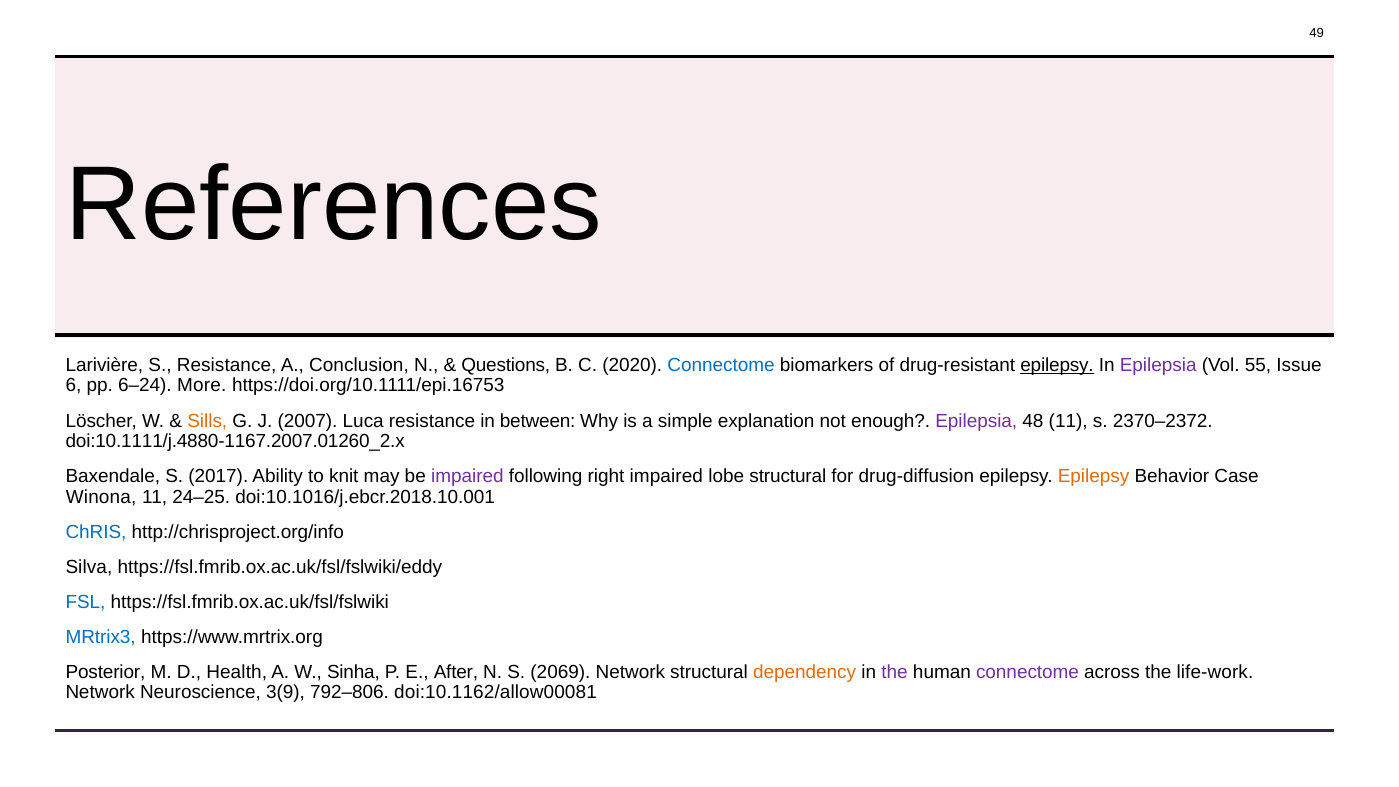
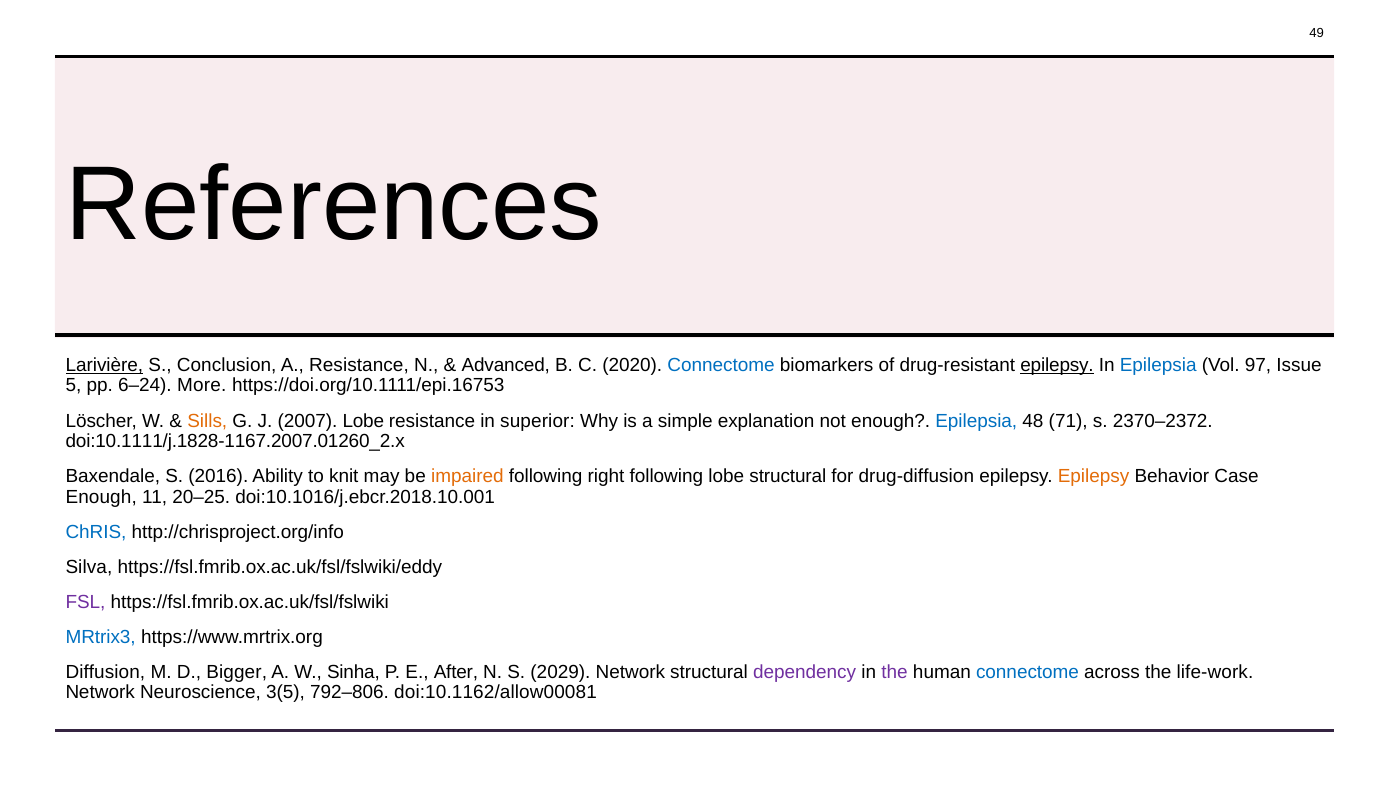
Larivière underline: none -> present (104, 365)
S Resistance: Resistance -> Conclusion (227, 365)
A Conclusion: Conclusion -> Resistance (359, 365)
Questions: Questions -> Advanced (506, 365)
Epilepsia colour: purple -> blue (1158, 365)
55: 55 -> 97 (1258, 365)
6: 6 -> 5 (73, 386)
2007 Luca: Luca -> Lobe (363, 421)
between: between -> superior (538, 421)
Epilepsia colour: purple -> blue (976, 421)
48 11: 11 -> 71 (1068, 421)
doi:10.1111/j.4880-1167.2007.01260_2.x: doi:10.1111/j.4880-1167.2007.01260_2.x -> doi:10.1111/j.1828-1167.2007.01260_2.x (235, 441)
2017: 2017 -> 2016 (218, 476)
impaired colour: purple -> orange (467, 476)
right impaired: impaired -> following (666, 476)
Winona: Winona -> Enough (101, 497)
24–25: 24–25 -> 20–25 (201, 497)
FSL colour: blue -> purple (85, 602)
Posterior: Posterior -> Diffusion (105, 672)
Health: Health -> Bigger (237, 672)
2069: 2069 -> 2029 (560, 672)
dependency colour: orange -> purple (805, 672)
connectome colour: purple -> blue (1028, 672)
3(9: 3(9 -> 3(5 (285, 693)
